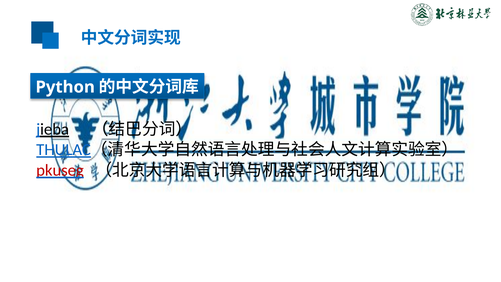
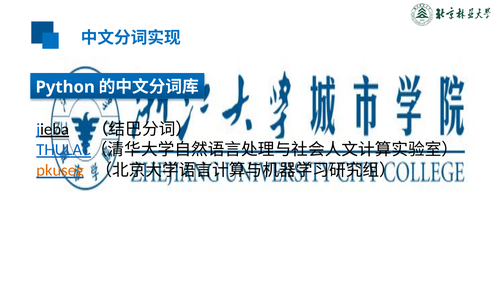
pkuseg colour: red -> orange (60, 170)
